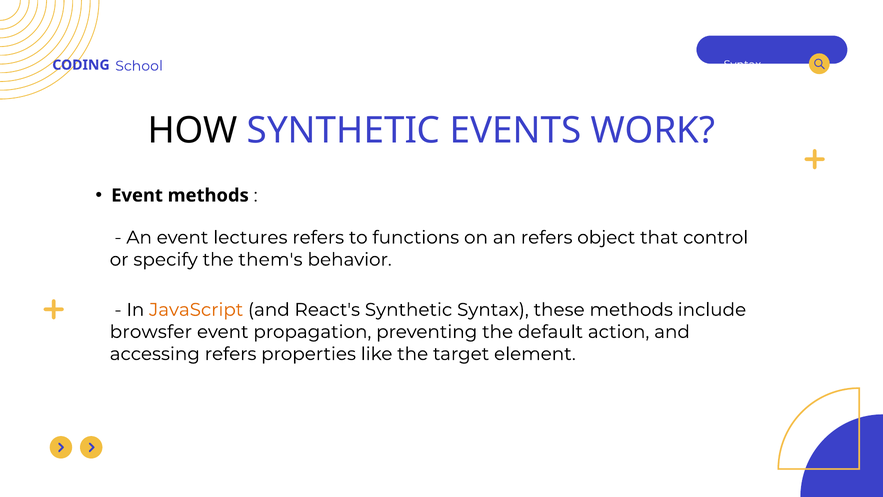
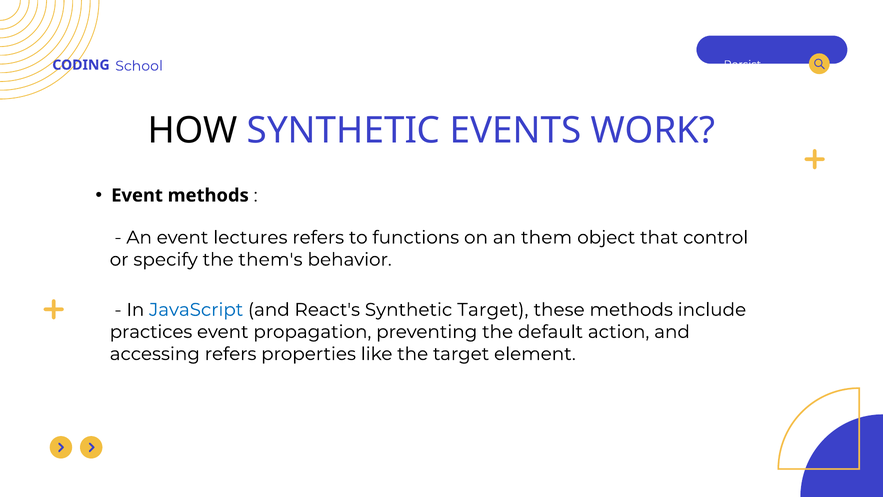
Syntax: Syntax -> Persist (742, 64)
an refers: refers -> them (547, 237)
JavaScript colour: orange -> blue (196, 310)
Synthetic Syntax: Syntax -> Target (493, 310)
browsfer: browsfer -> practices (151, 332)
